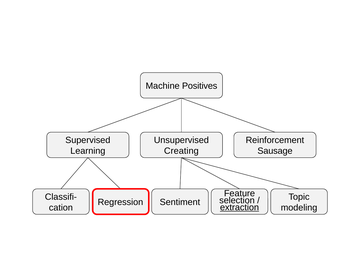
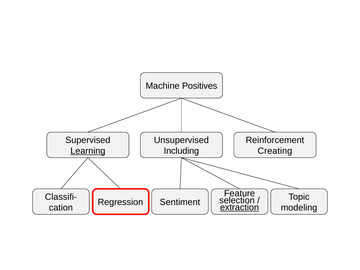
Learning underline: none -> present (88, 151)
Creating: Creating -> Including (181, 151)
Sausage: Sausage -> Creating (275, 151)
